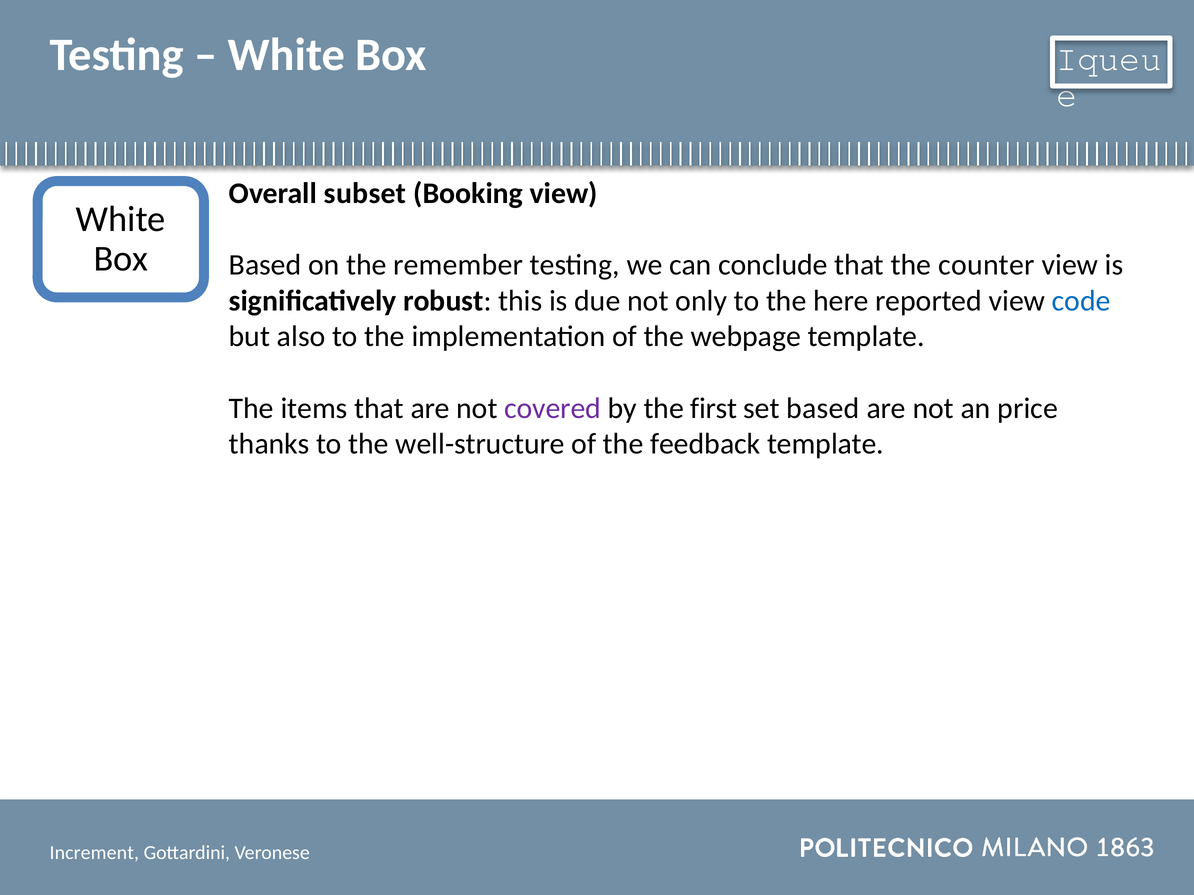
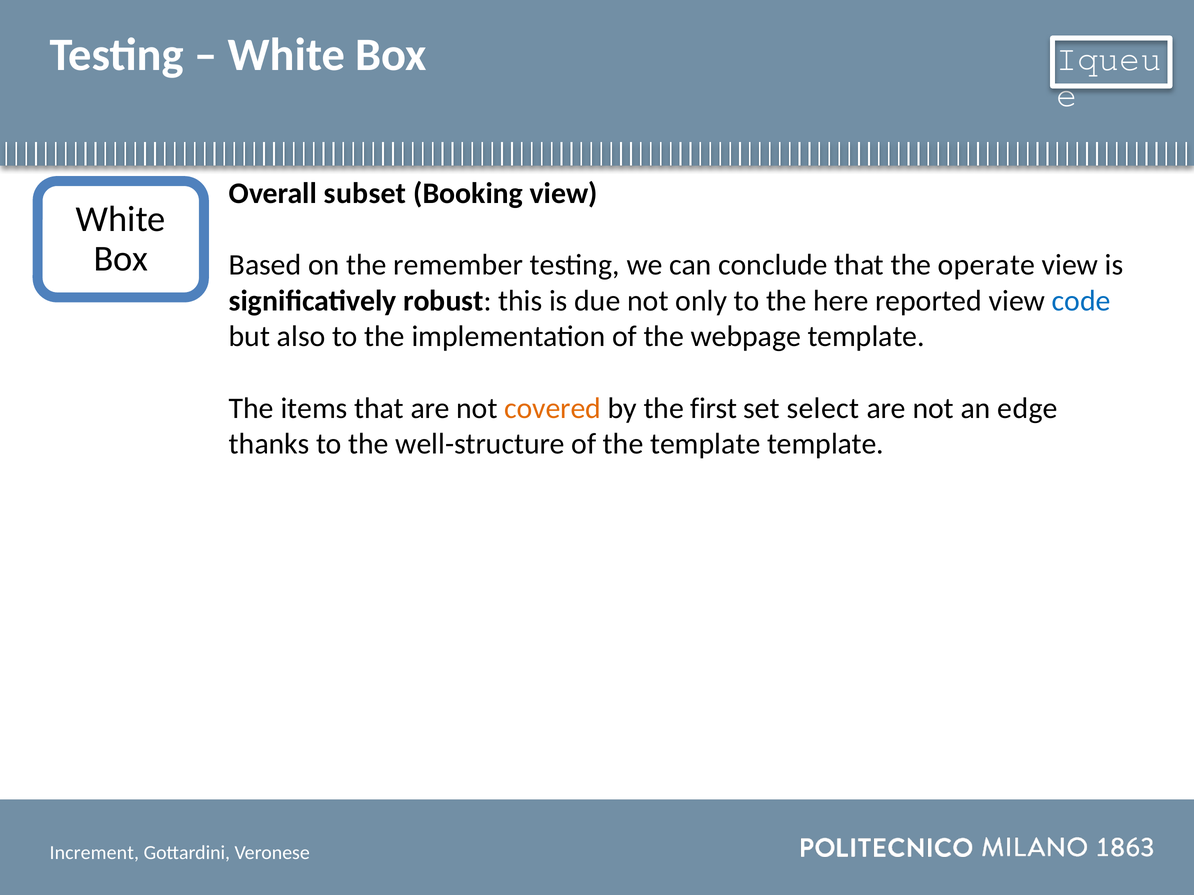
counter: counter -> operate (986, 265)
covered colour: purple -> orange (553, 408)
set based: based -> select (823, 408)
price: price -> edge (1028, 408)
the feedback: feedback -> template (705, 444)
